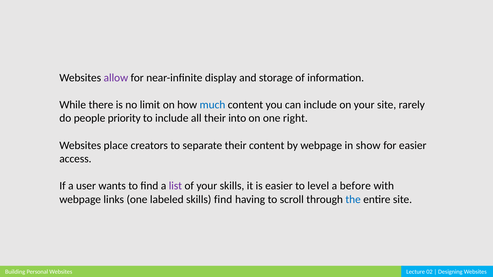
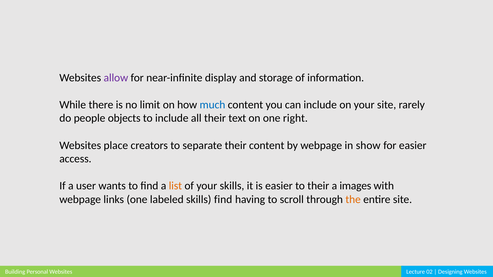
priority: priority -> objects (124, 118)
into: into -> text (237, 118)
list colour: purple -> orange (175, 186)
to level: level -> their (318, 186)
before: before -> images (355, 186)
the colour: blue -> orange (353, 200)
